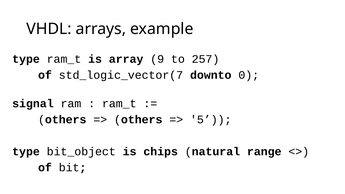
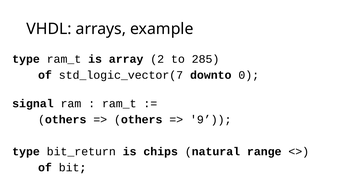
9: 9 -> 2 (157, 59)
257: 257 -> 285 (206, 59)
5: 5 -> 9 (211, 120)
bit_object: bit_object -> bit_return (81, 152)
